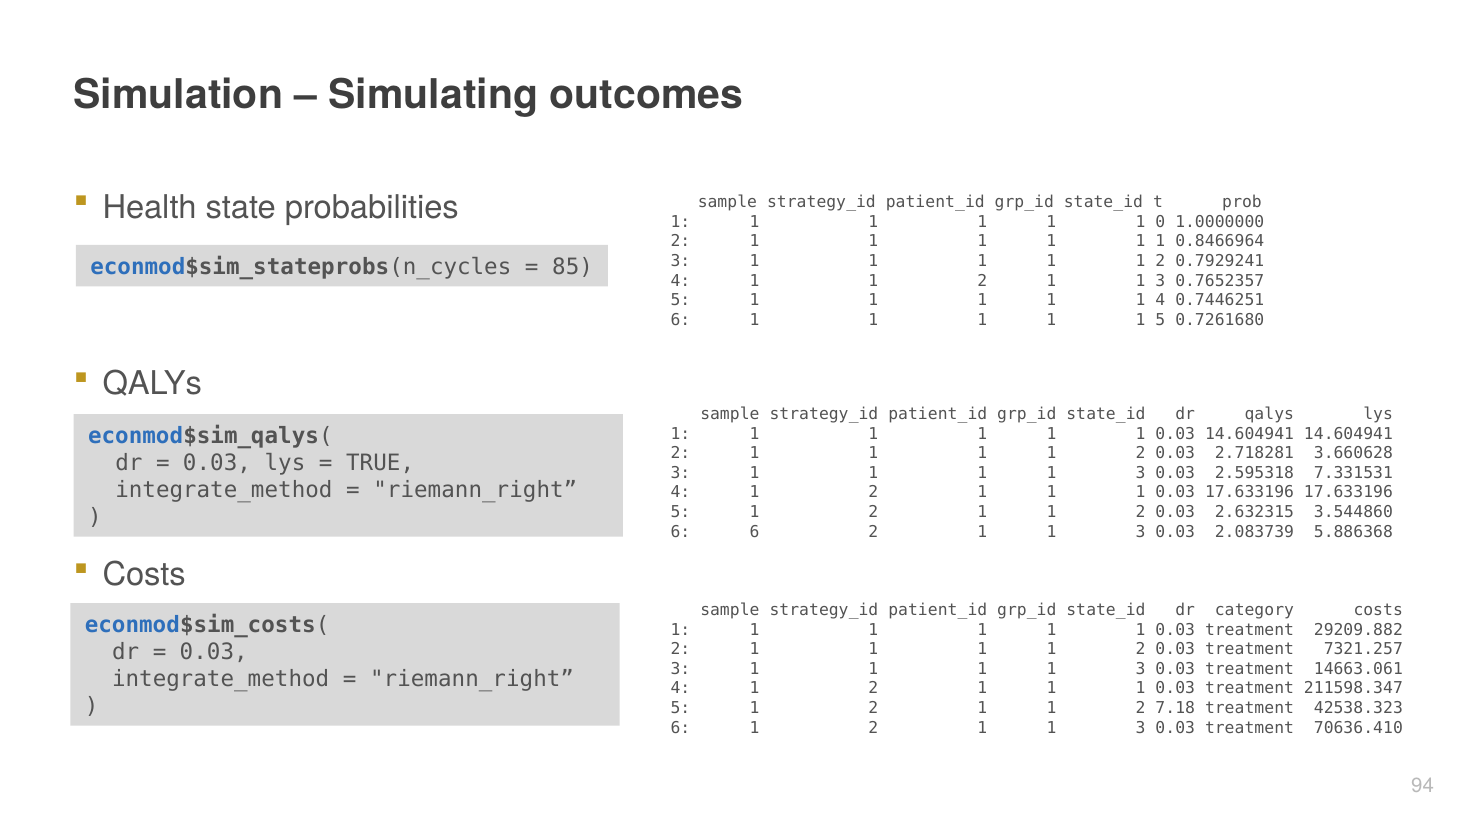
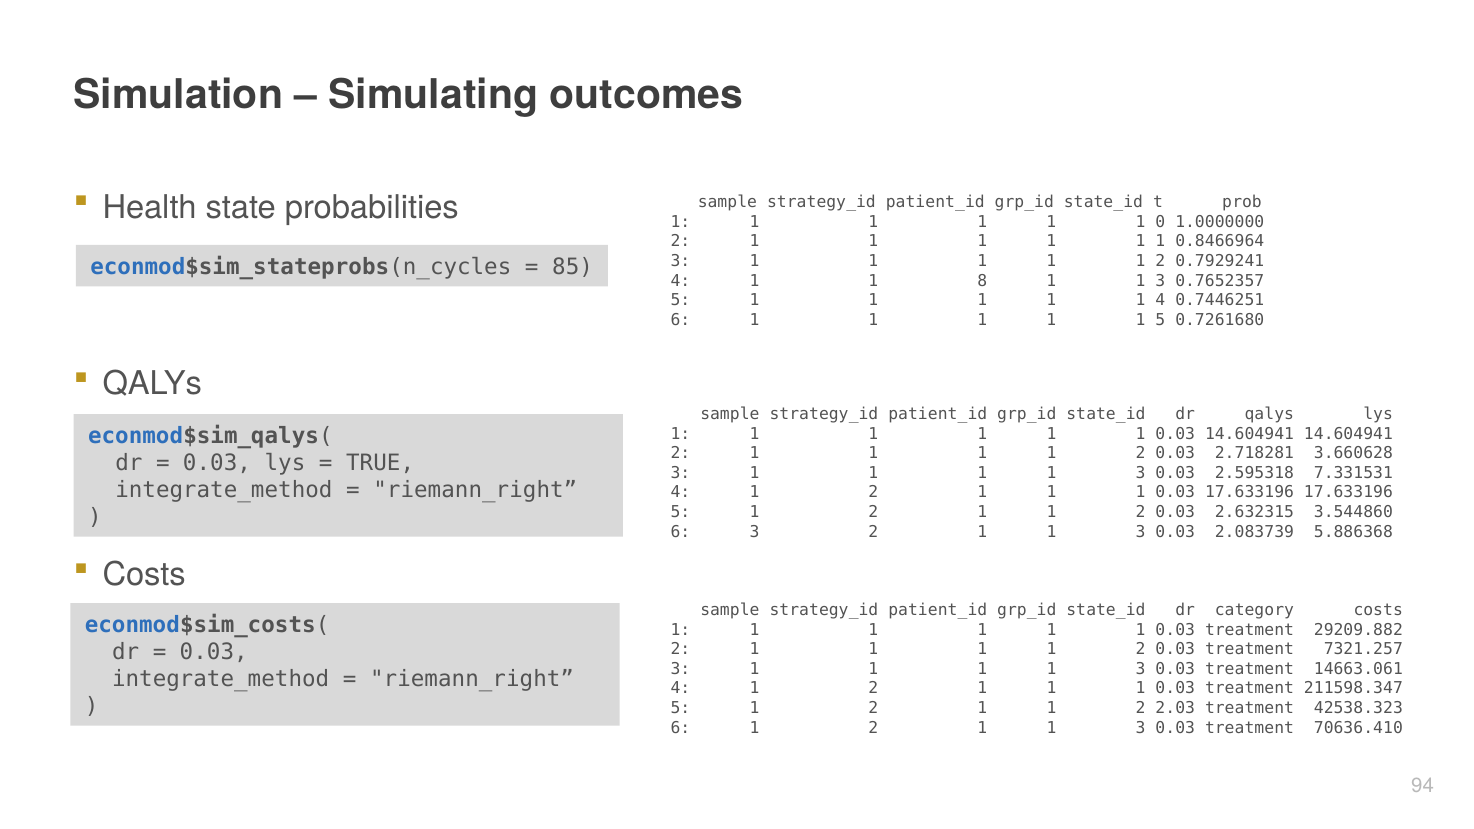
4 1 1 2: 2 -> 8 (982, 281)
6 6: 6 -> 3 (755, 532)
7.18: 7.18 -> 2.03 (1175, 708)
